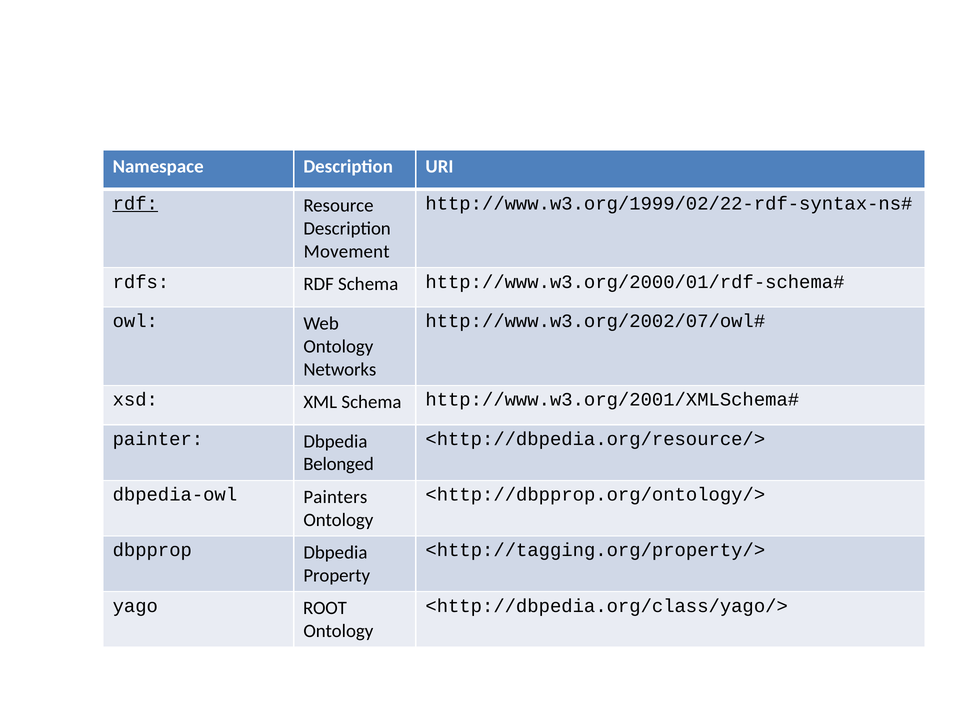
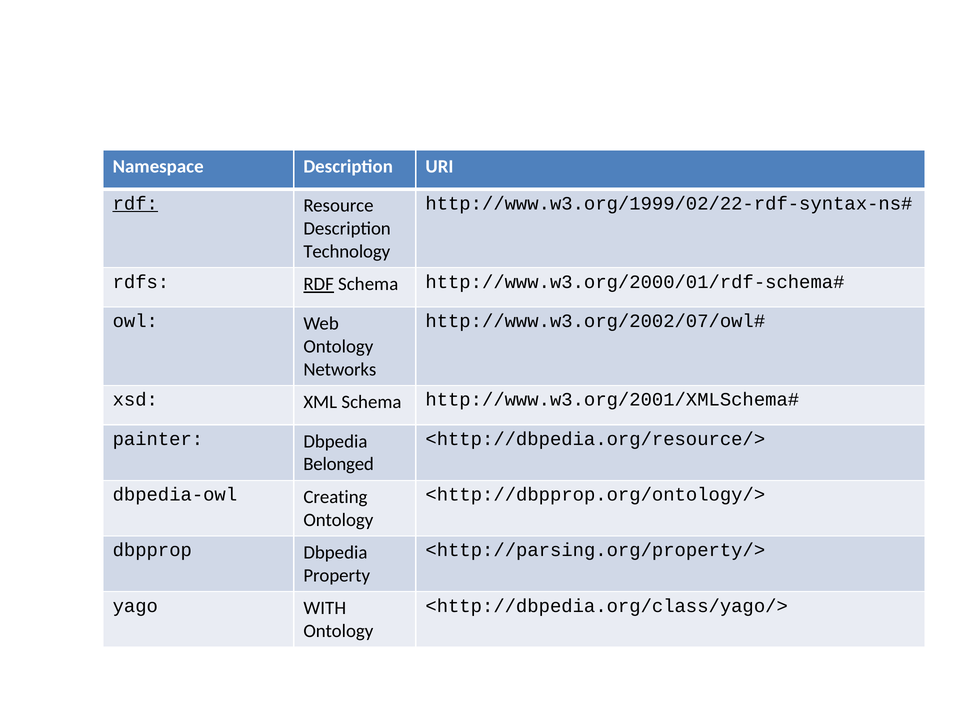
Movement: Movement -> Technology (347, 251)
RDF underline: none -> present (319, 284)
Painters: Painters -> Creating (335, 497)
<http://tagging.org/property/>: <http://tagging.org/property/> -> <http://parsing.org/property/> (595, 550)
ROOT: ROOT -> WITH (325, 608)
